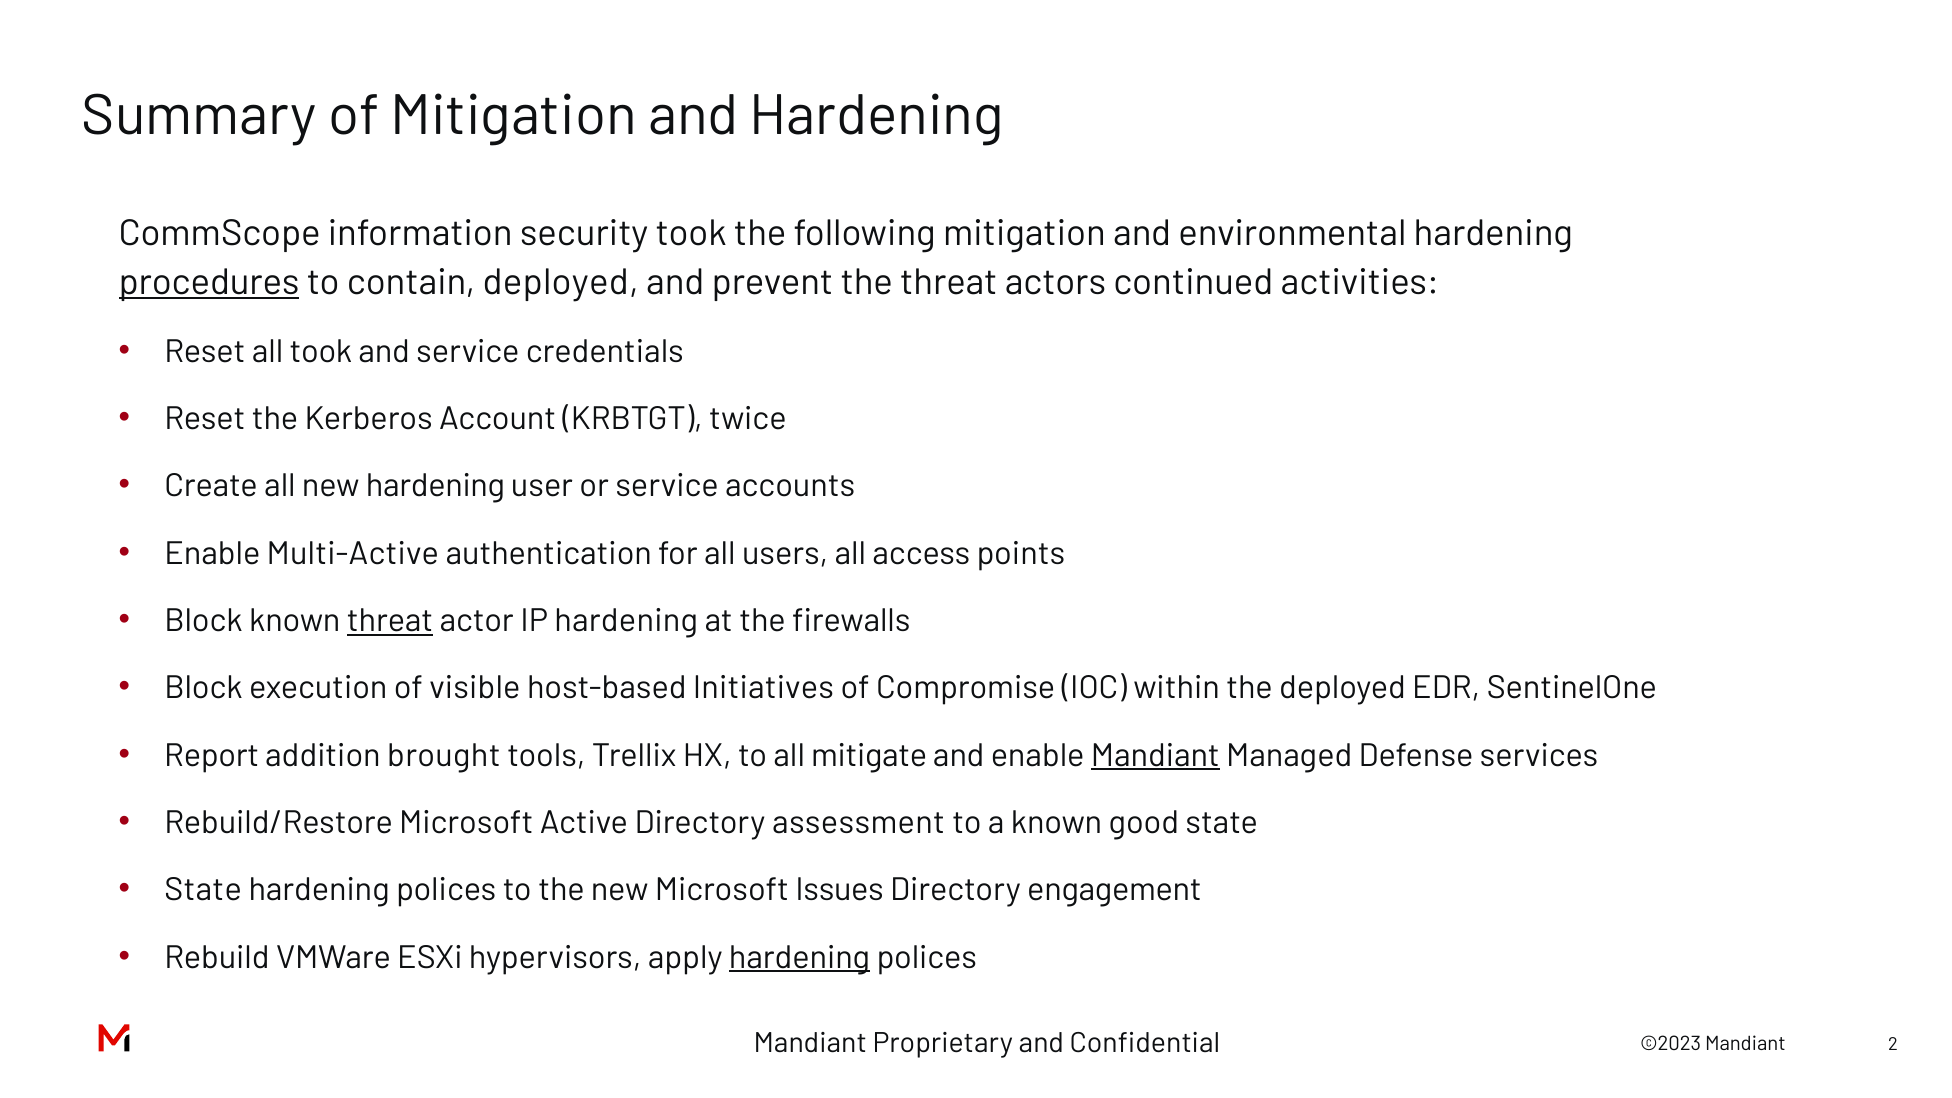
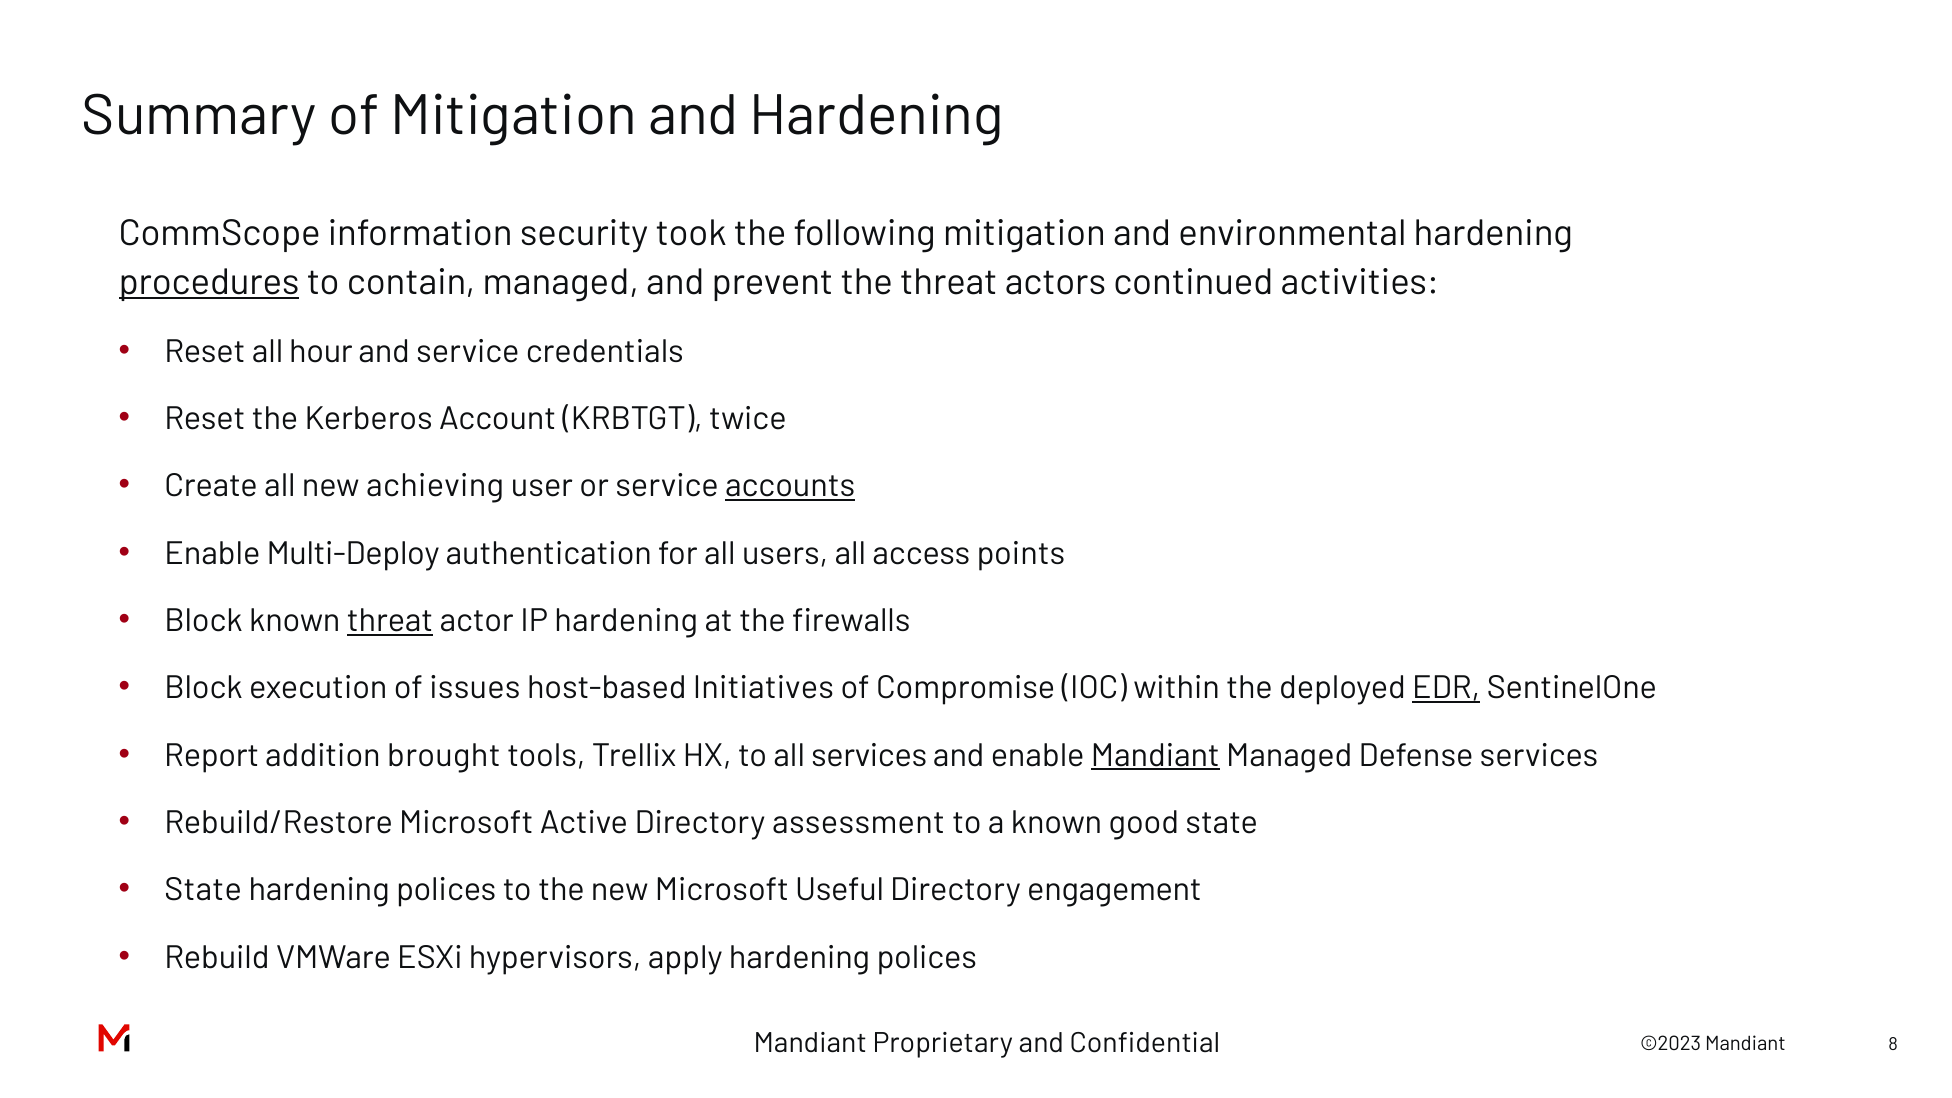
contain deployed: deployed -> managed (561, 282)
all took: took -> hour (321, 352)
new hardening: hardening -> achieving (435, 486)
accounts underline: none -> present (790, 486)
Multi-Active: Multi-Active -> Multi-Deploy (353, 553)
visible: visible -> issues (475, 688)
EDR underline: none -> present (1446, 688)
all mitigate: mitigate -> services (869, 755)
Issues: Issues -> Useful (840, 890)
hardening underline: present -> none (800, 957)
2: 2 -> 8 (1893, 1045)
